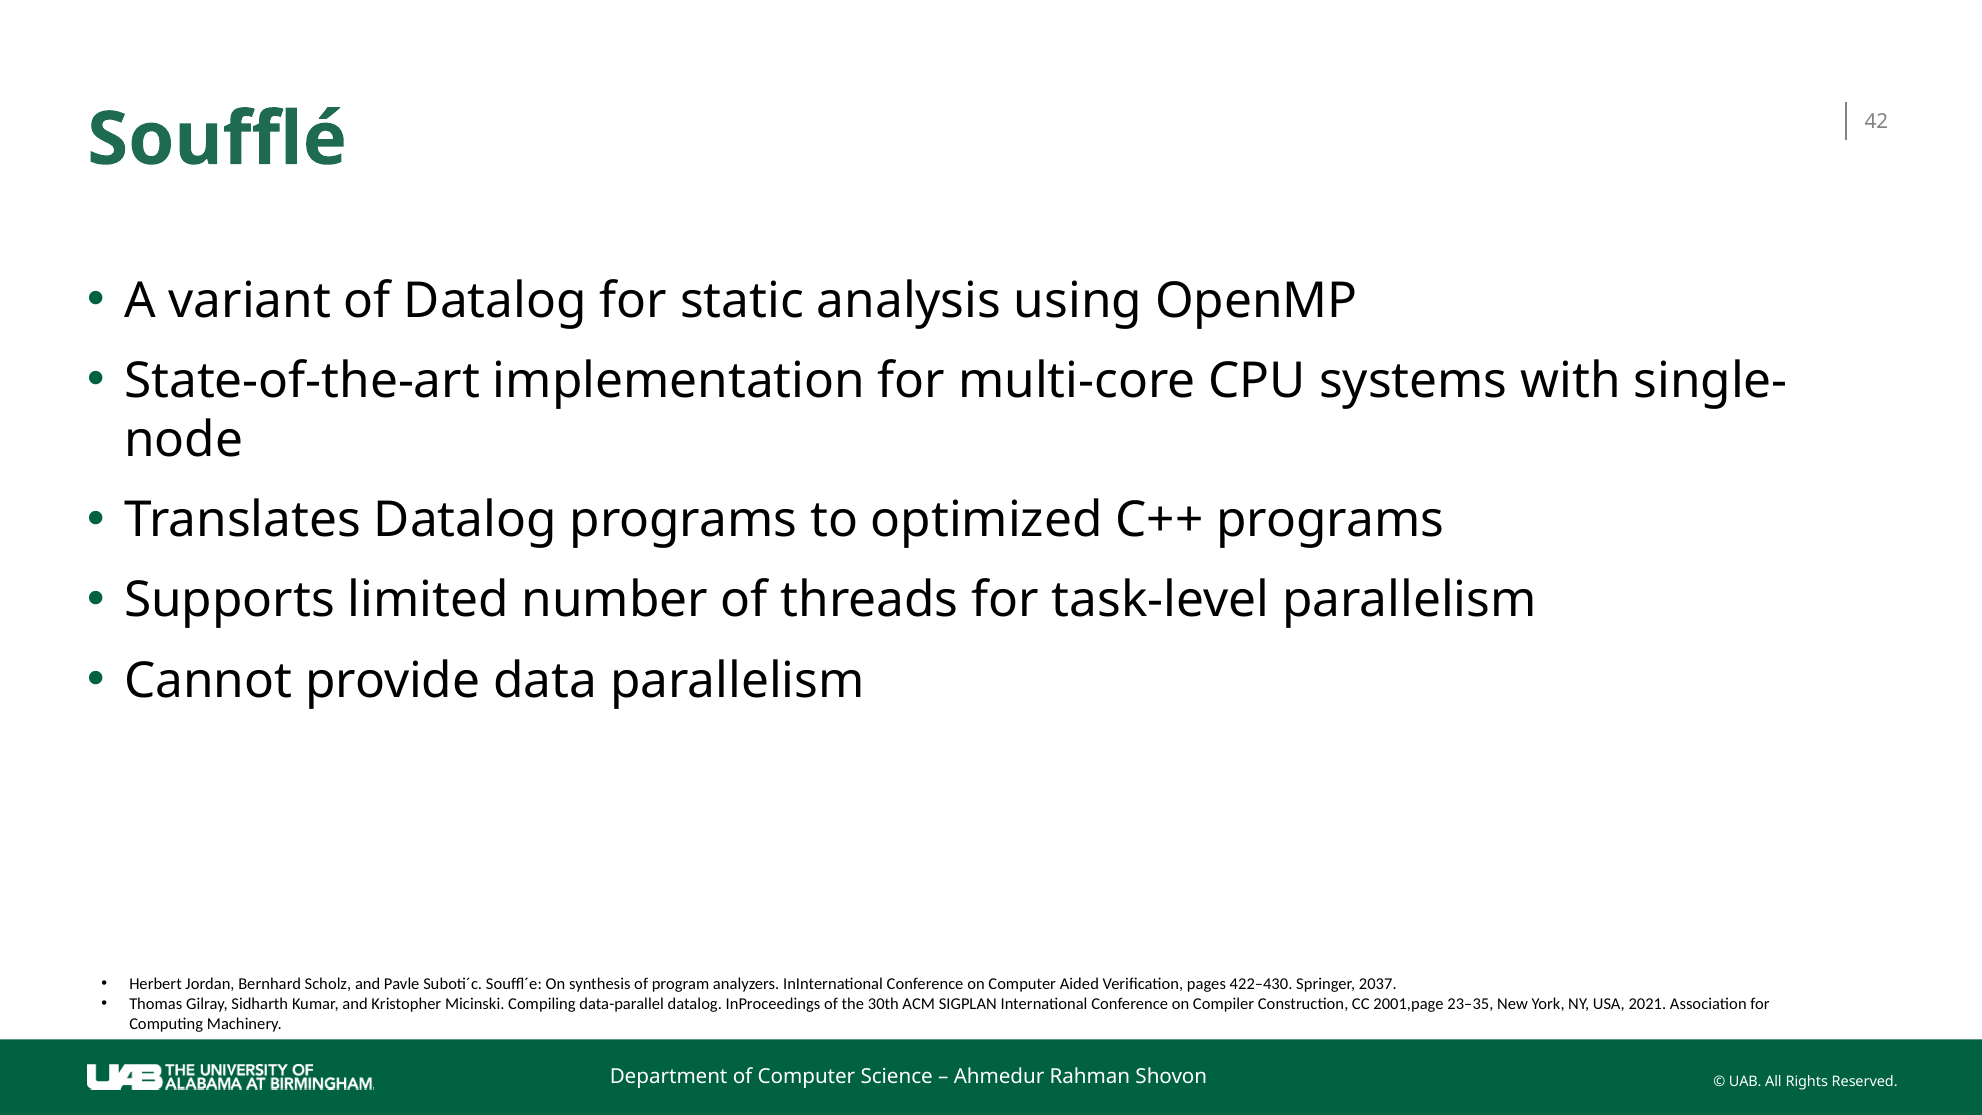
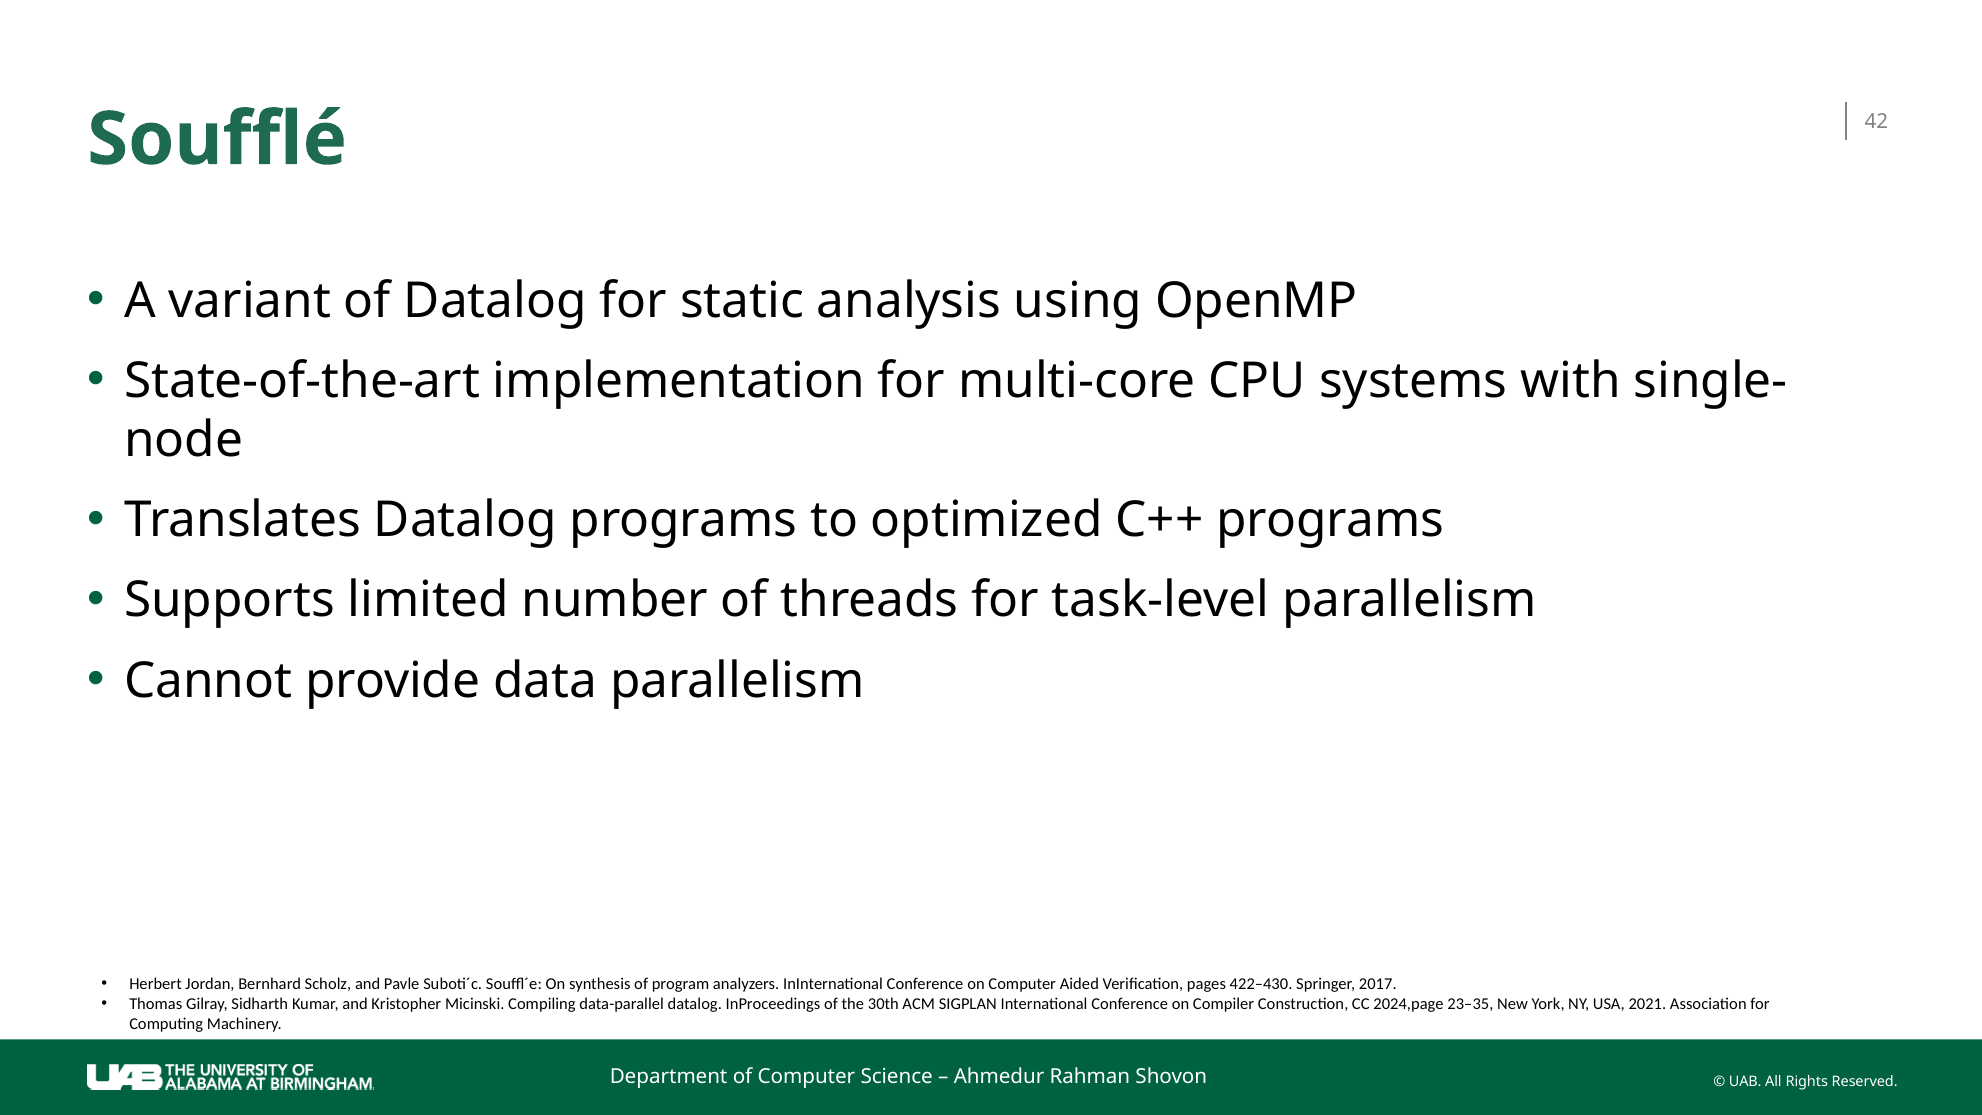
2037: 2037 -> 2017 (1378, 984)
2001,page: 2001,page -> 2024,page (1409, 1004)
